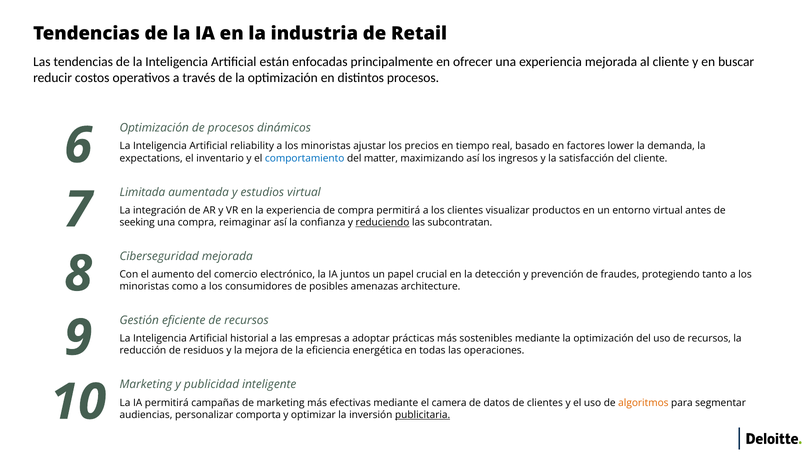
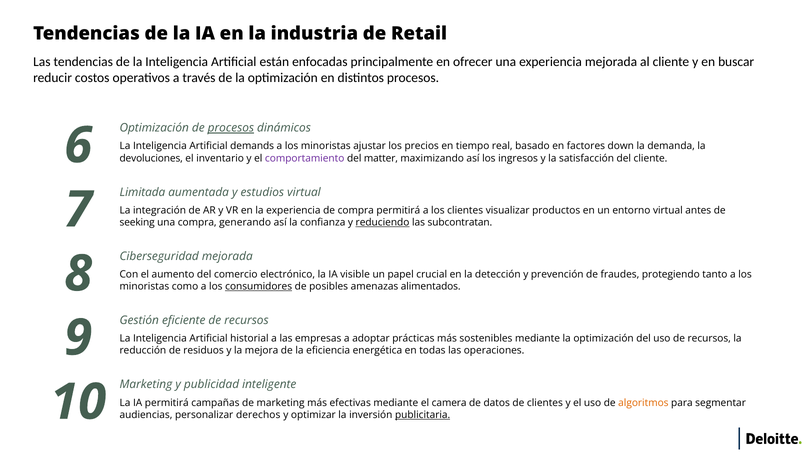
procesos underline: none -> present (231, 128)
reliability: reliability -> demands (252, 146)
lower: lower -> down (621, 146)
expectations: expectations -> devoluciones (151, 158)
comportamiento colour: blue -> purple (305, 158)
reimaginar: reimaginar -> generando (245, 223)
juntos: juntos -> visible (355, 275)
consumidores underline: none -> present (259, 287)
architecture: architecture -> alimentados (431, 287)
comporta: comporta -> derechos (258, 415)
